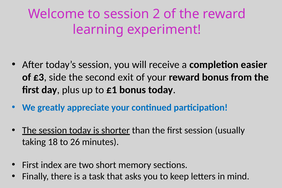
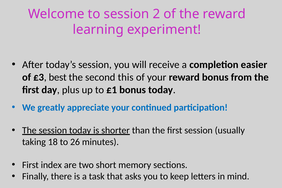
side: side -> best (58, 77)
exit: exit -> this (126, 77)
